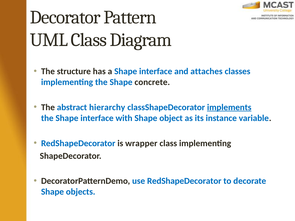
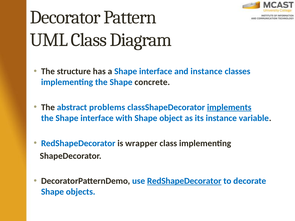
and attaches: attaches -> instance (206, 71)
hierarchy: hierarchy -> problems (107, 107)
RedShapeDecorator underline: none -> present (184, 181)
